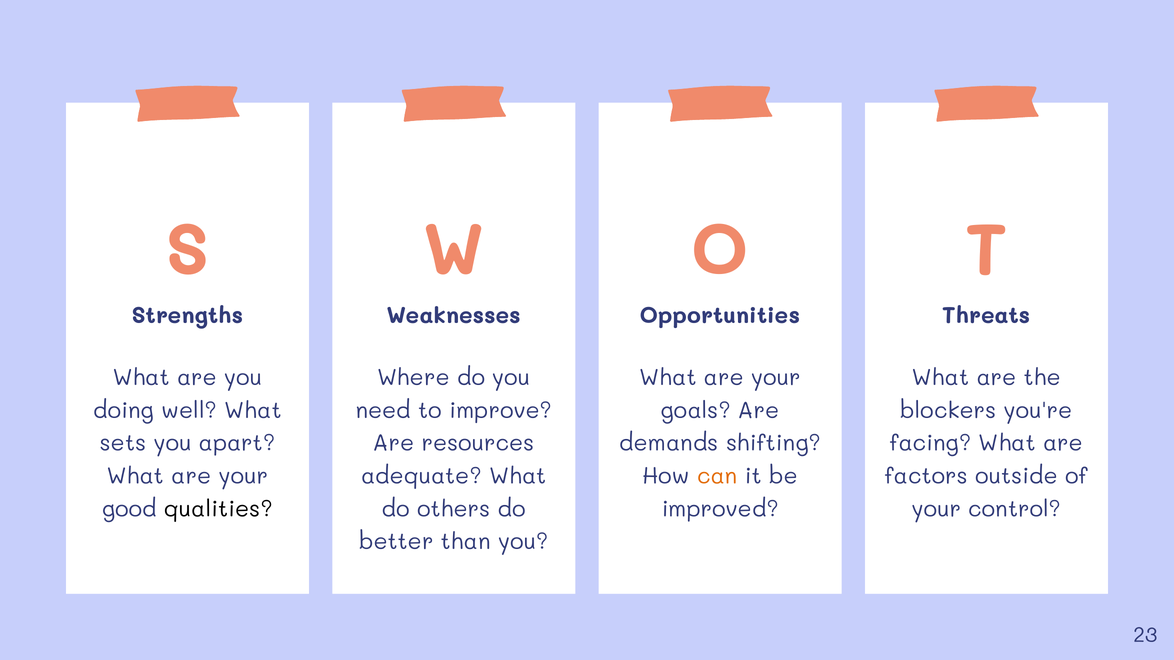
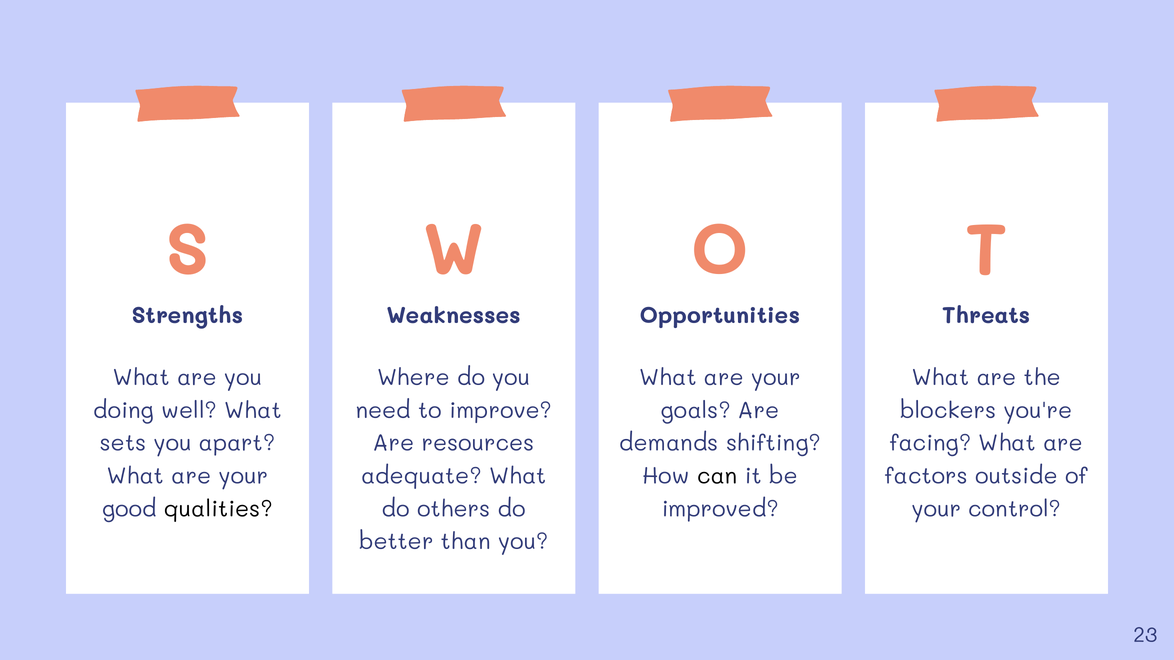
can colour: orange -> black (717, 477)
